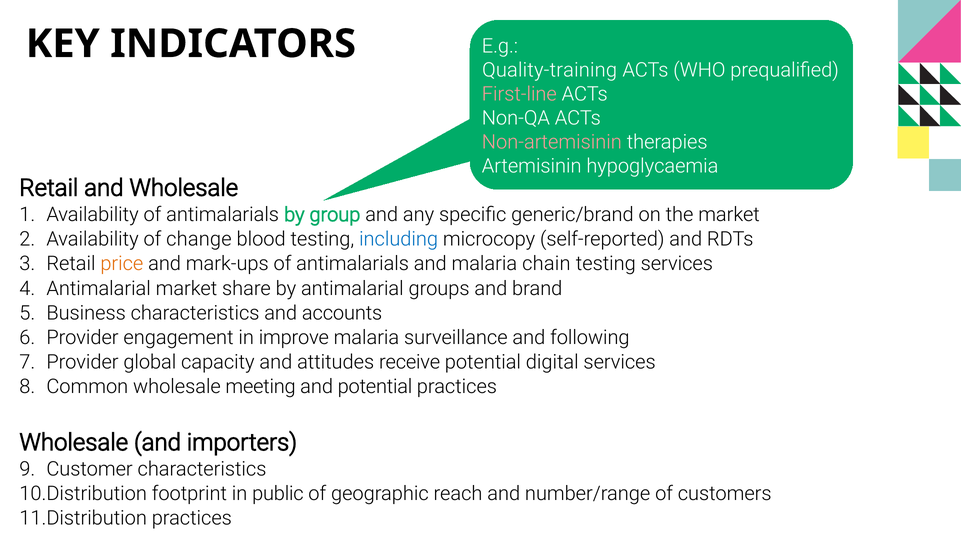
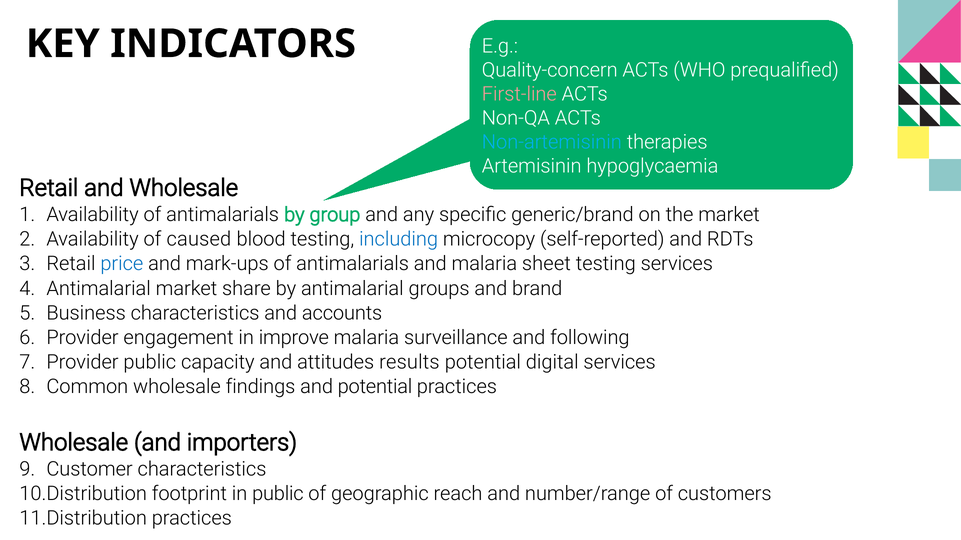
Quality-training: Quality-training -> Quality-concern (550, 70)
Non-artemisinin colour: pink -> light blue (552, 142)
change: change -> caused (199, 239)
price colour: orange -> blue (122, 264)
chain: chain -> sheet (546, 264)
Provider global: global -> public (150, 363)
receive: receive -> results (409, 363)
meeting: meeting -> findings (261, 387)
